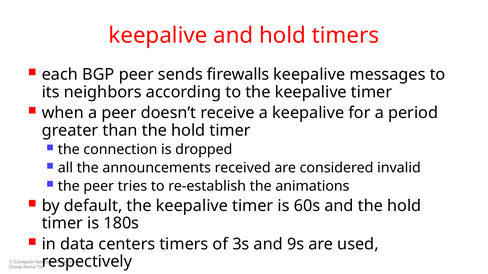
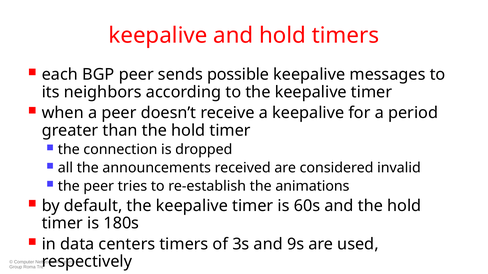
firewalls: firewalls -> possible (238, 75)
